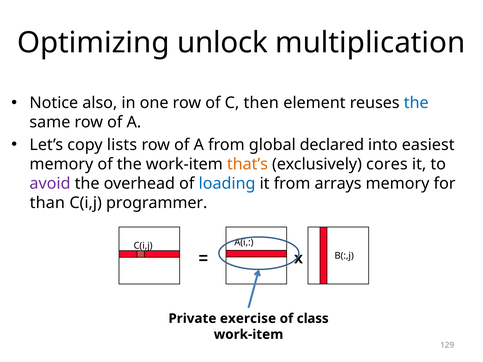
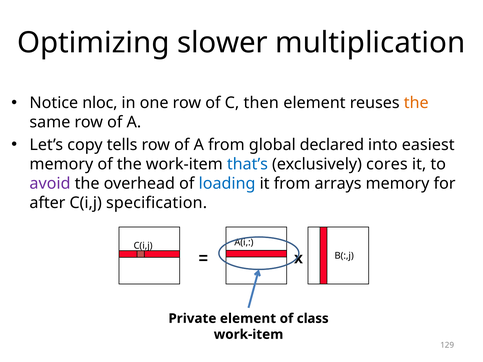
unlock: unlock -> slower (223, 43)
also: also -> nloc (100, 103)
the colour: blue -> orange (416, 103)
lists: lists -> tells (122, 145)
that’s colour: orange -> blue (247, 164)
than: than -> after (47, 203)
programmer: programmer -> specification (157, 203)
Private exercise: exercise -> element (248, 319)
